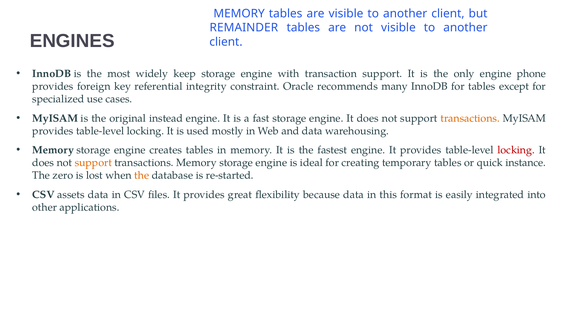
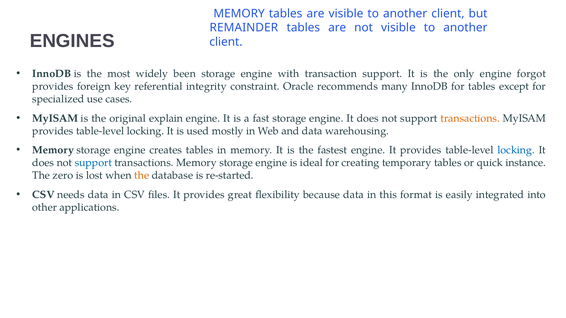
keep: keep -> been (185, 74)
phone: phone -> forgot (531, 74)
instead: instead -> explain (166, 118)
locking colour: red -> blue (516, 150)
support colour: orange -> blue (93, 163)
assets: assets -> needs (71, 195)
